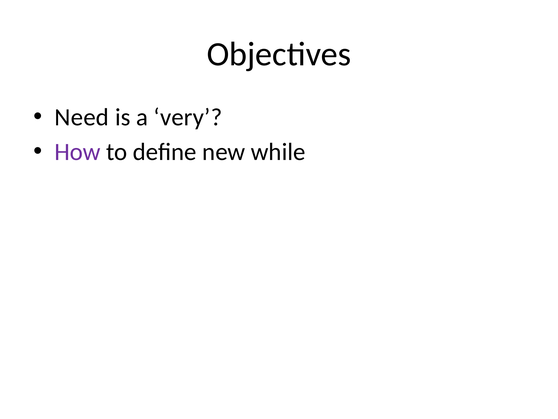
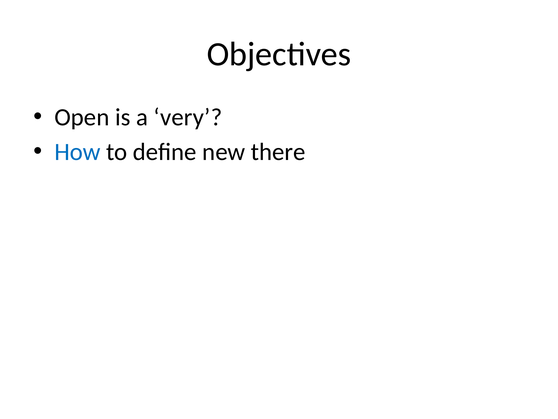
Need: Need -> Open (82, 117)
How colour: purple -> blue (78, 152)
while: while -> there (278, 152)
